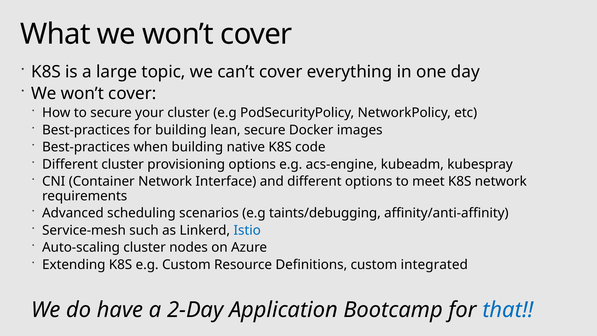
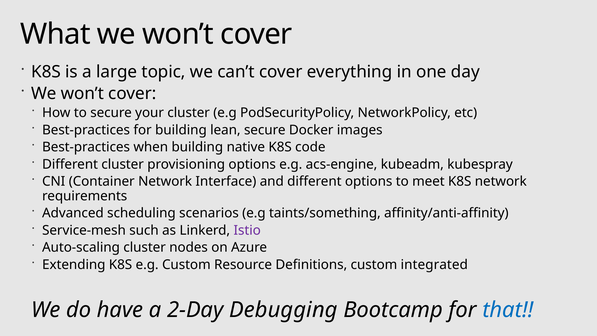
taints/debugging: taints/debugging -> taints/something (325, 213)
Istio colour: blue -> purple (247, 230)
Application: Application -> Debugging (283, 310)
